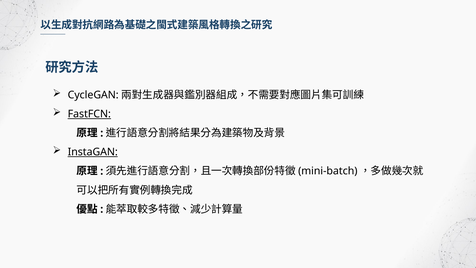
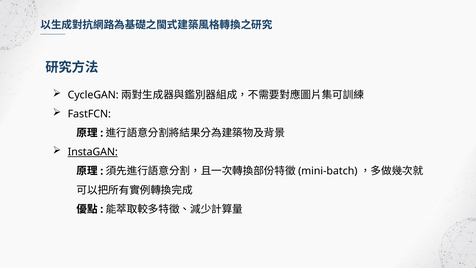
FastFCN underline: present -> none (89, 114)
